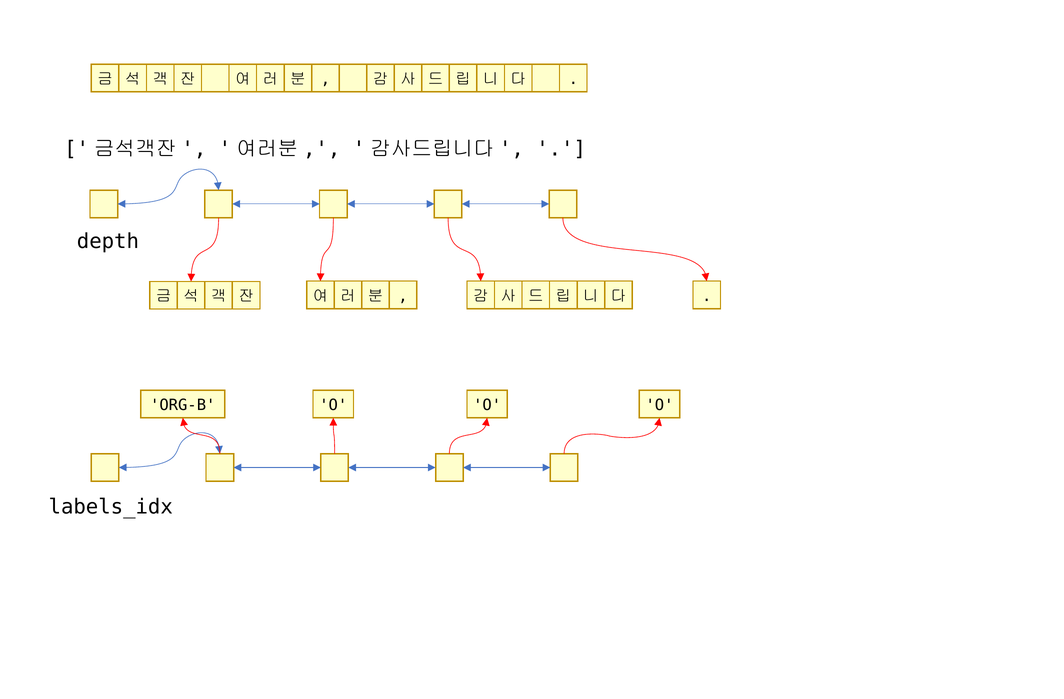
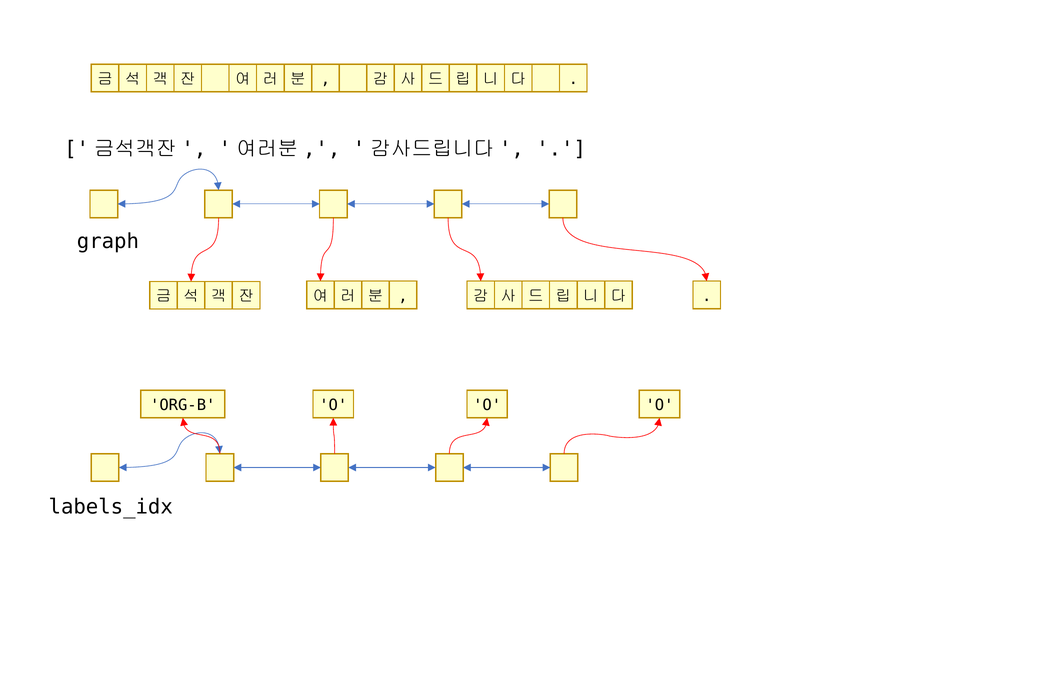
depth: depth -> graph (108, 241)
